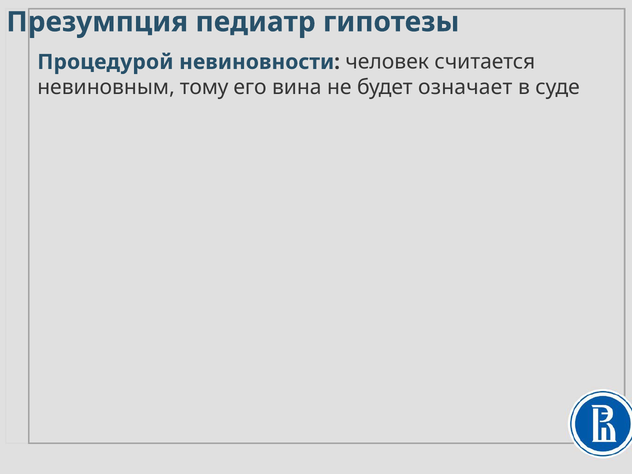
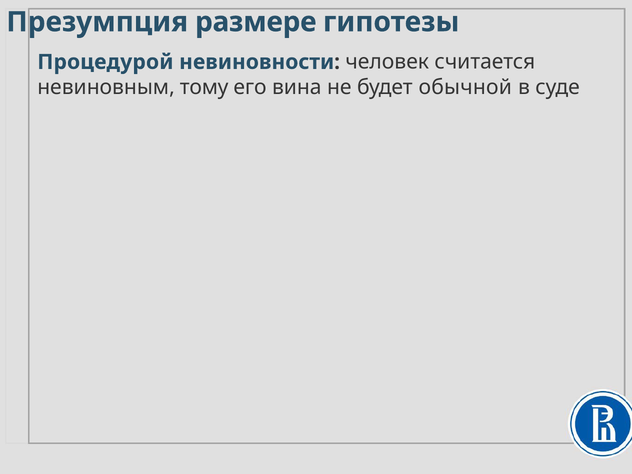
педиатр: педиатр -> размере (256, 22)
означает: означает -> обычной (465, 87)
